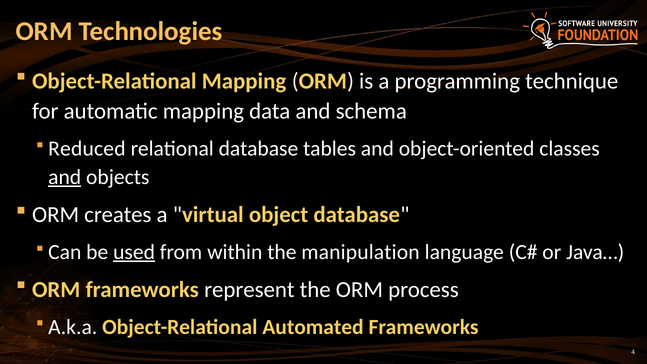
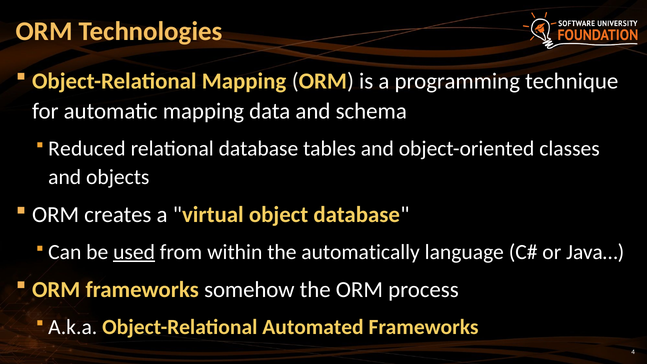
and underline: present -> none (65, 177)
manipulation: manipulation -> automatically (361, 252)
represent: represent -> somehow (249, 290)
